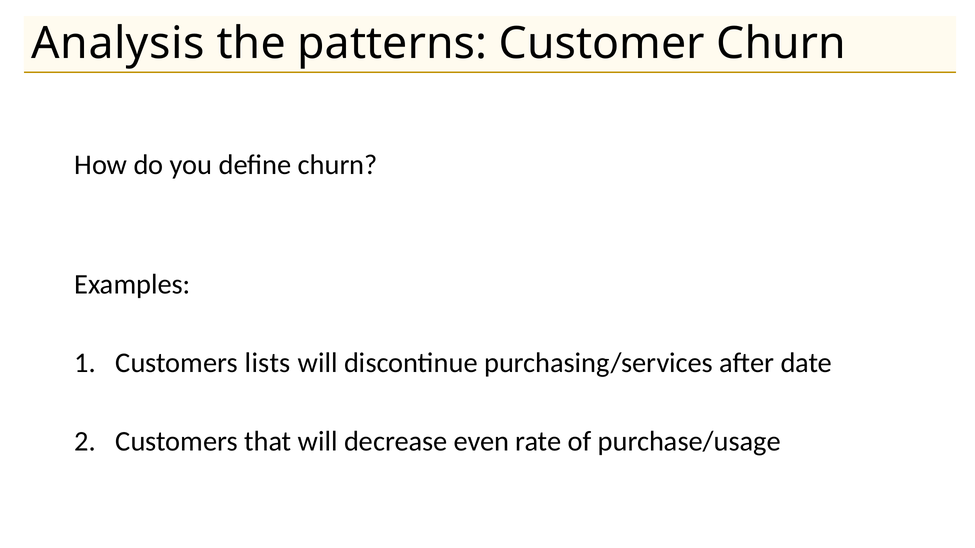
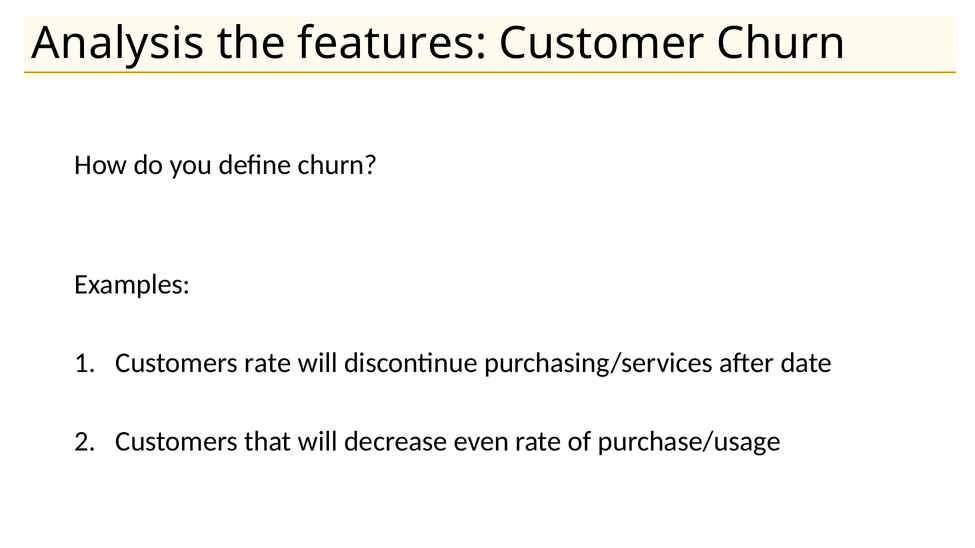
patterns: patterns -> features (392, 44)
Customers lists: lists -> rate (268, 363)
